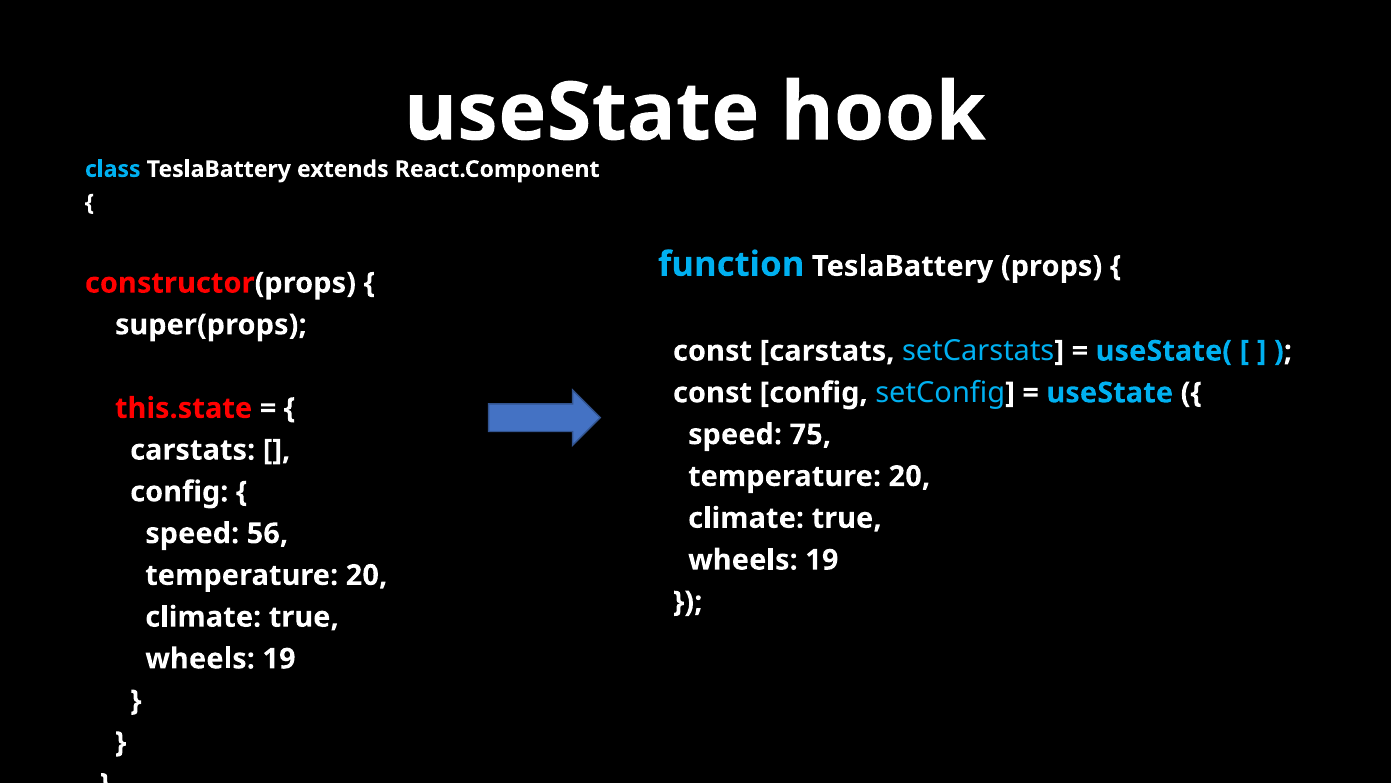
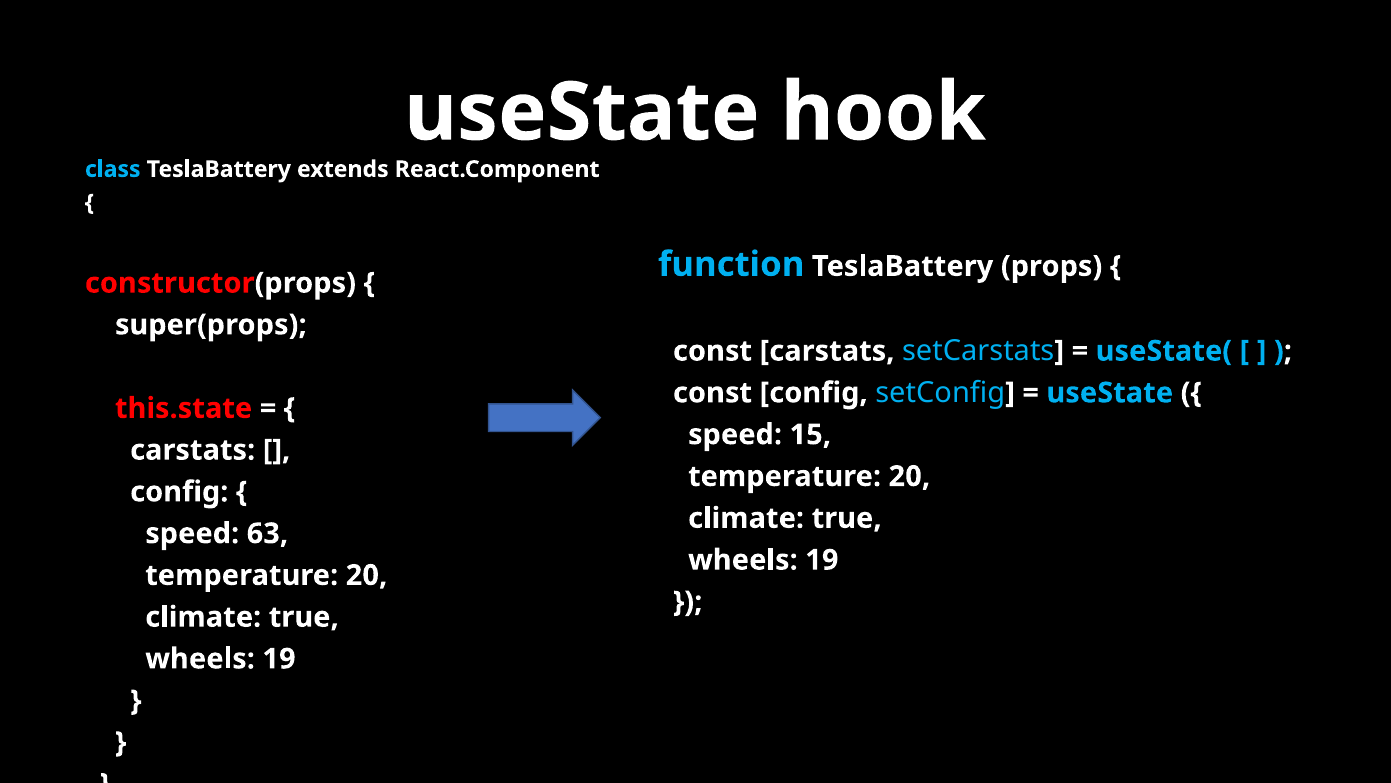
75: 75 -> 15 (810, 434)
56: 56 -> 63 (267, 533)
